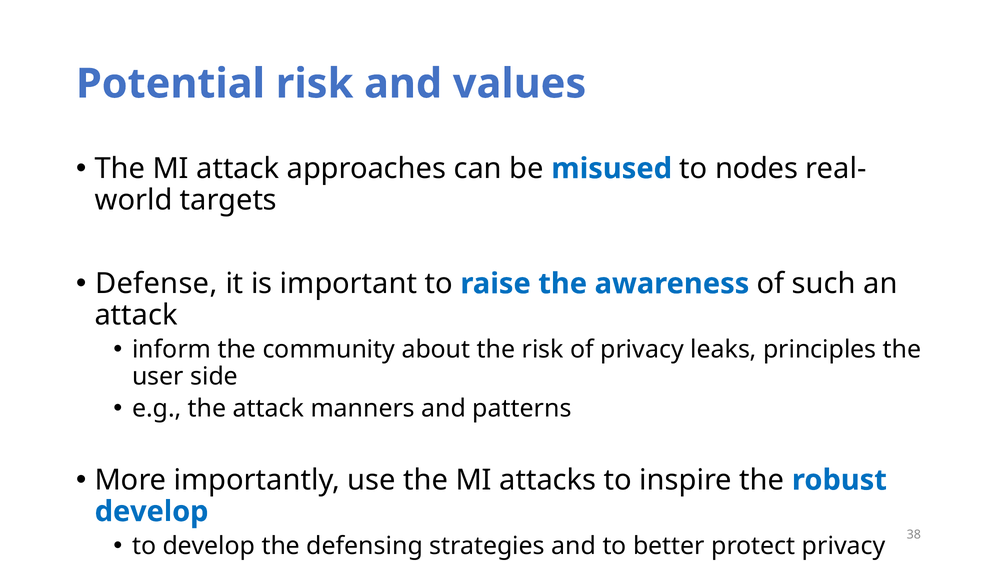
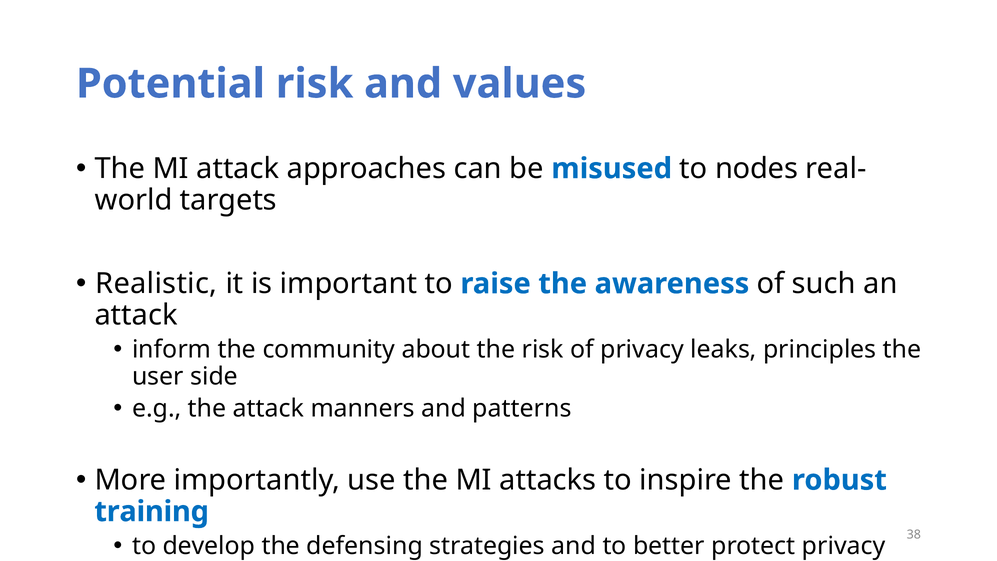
Defense: Defense -> Realistic (156, 284)
develop: develop -> training (152, 511)
